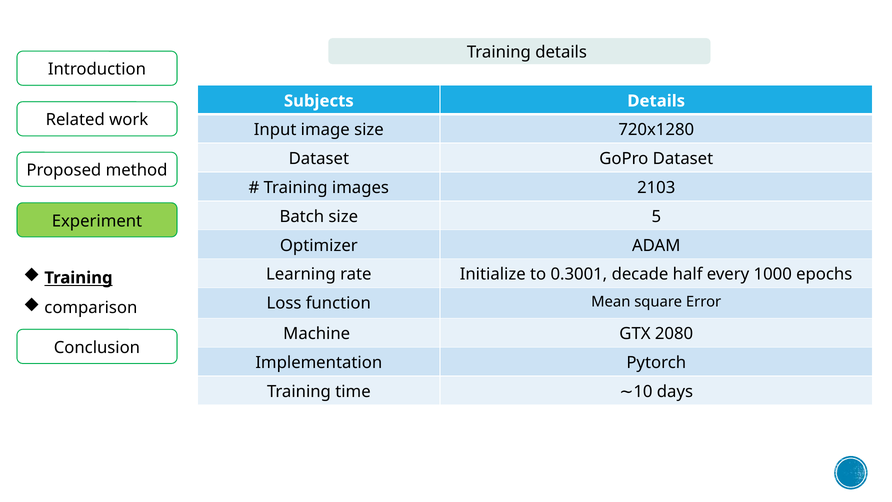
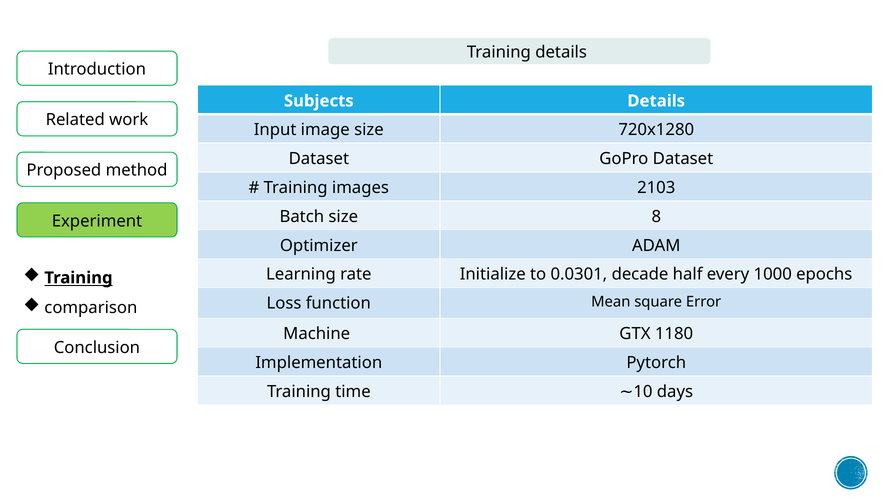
5: 5 -> 8 (656, 216)
0.3001: 0.3001 -> 0.0301 (579, 274)
2080: 2080 -> 1180 (674, 334)
